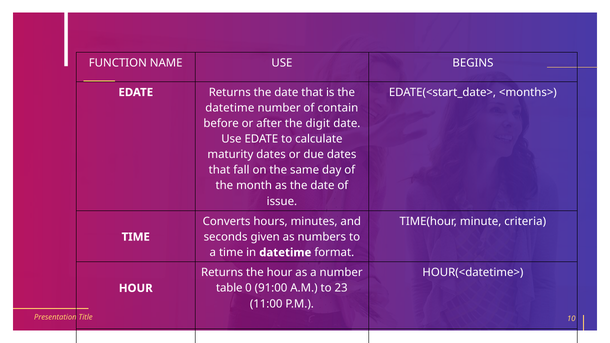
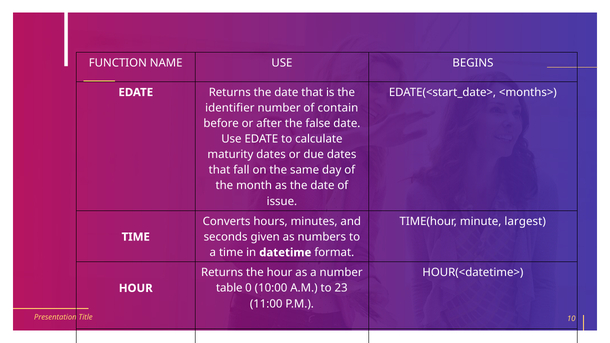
datetime: datetime -> identifier (230, 108)
digit: digit -> false (318, 123)
criteria: criteria -> largest (525, 221)
91:00: 91:00 -> 10:00 (271, 288)
